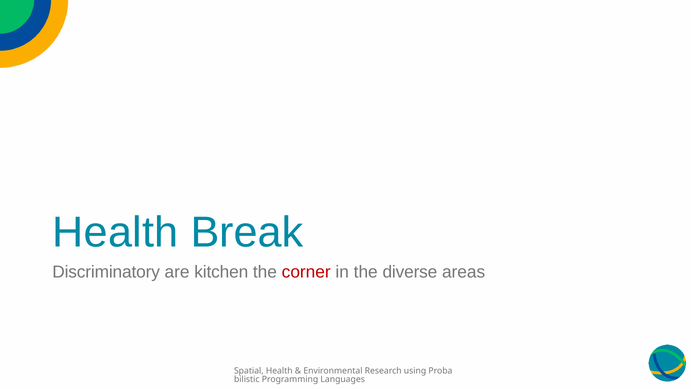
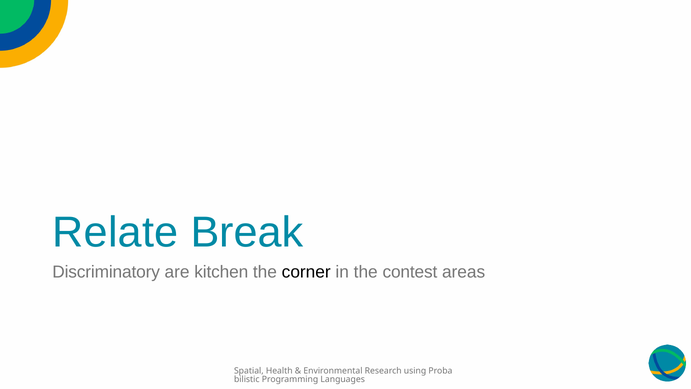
Health: Health -> Relate (115, 232)
corner colour: red -> black (306, 272)
diverse: diverse -> contest (410, 272)
